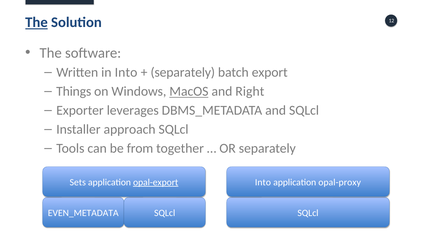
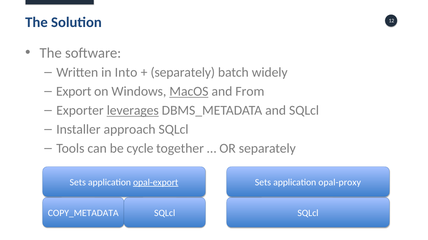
The underline: present -> none (36, 23)
export: export -> widely (270, 73)
Things: Things -> Export (74, 92)
Right: Right -> From (250, 92)
leverages underline: none -> present (133, 111)
from: from -> cycle (140, 149)
Into: Into -> Sets (263, 183)
EVEN_METADATA: EVEN_METADATA -> COPY_METADATA (83, 214)
